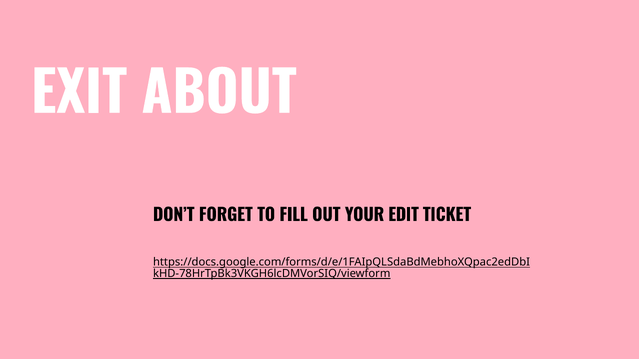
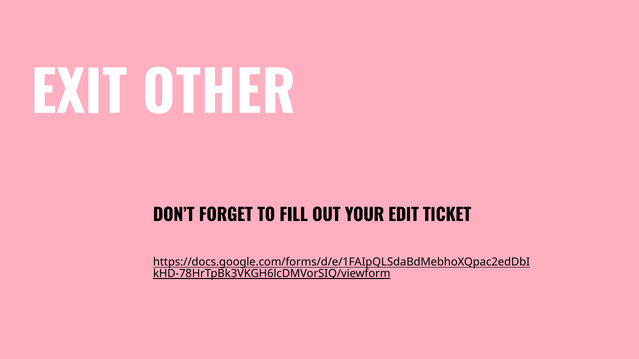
ABOUT: ABOUT -> OTHER (219, 94)
